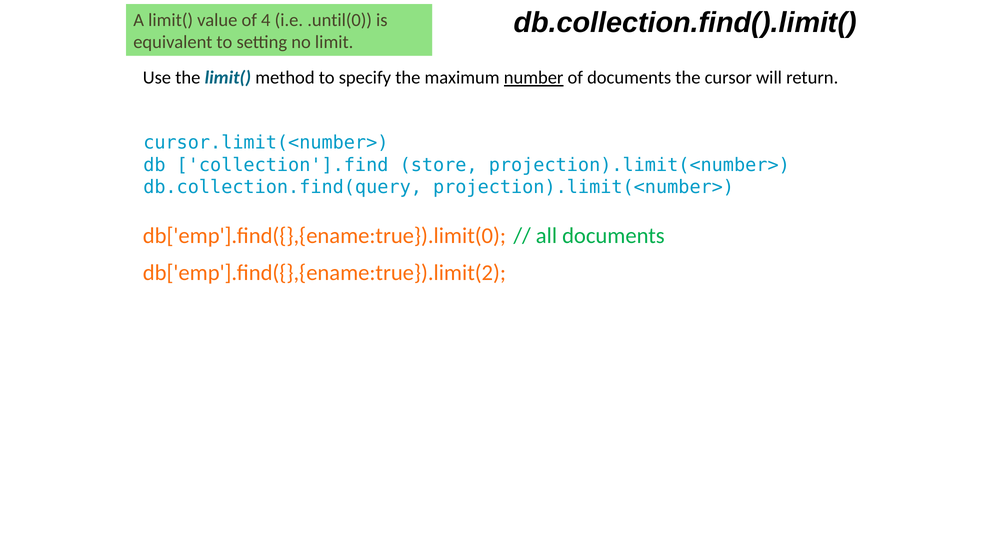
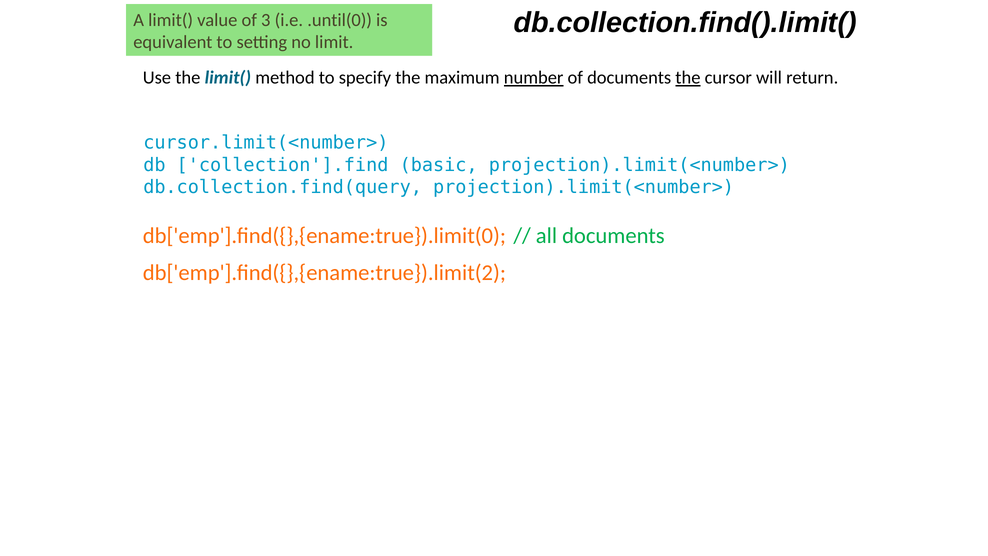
4: 4 -> 3 (266, 20)
the underline: none -> present (688, 78)
store: store -> basic (439, 165)
